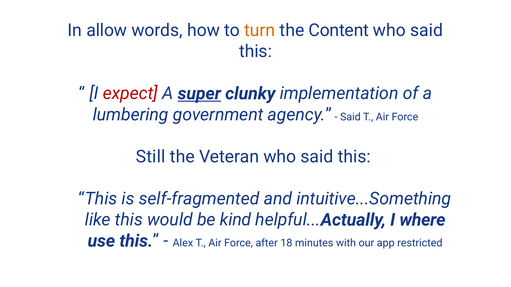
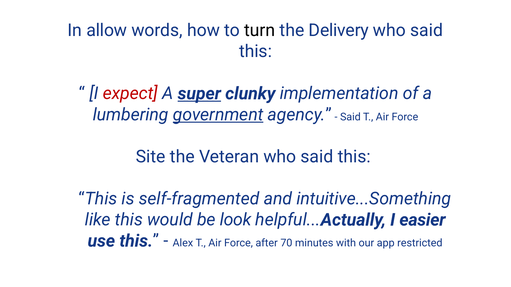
turn colour: orange -> black (260, 30)
Content: Content -> Delivery (339, 30)
government underline: none -> present (218, 115)
Still: Still -> Site (151, 157)
kind: kind -> look (236, 220)
where: where -> easier (422, 220)
18: 18 -> 70 (286, 243)
